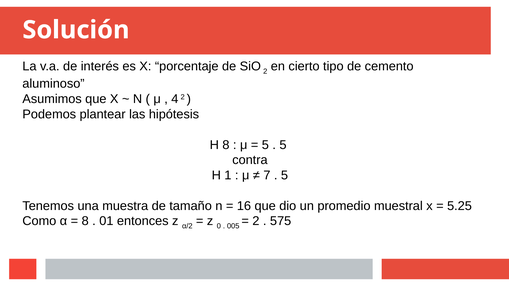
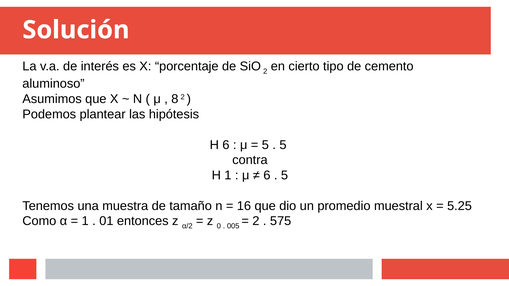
4: 4 -> 8 (175, 99)
H 8: 8 -> 6 (226, 145)
7: 7 -> 6 (267, 176)
8: 8 -> 1 (85, 221)
